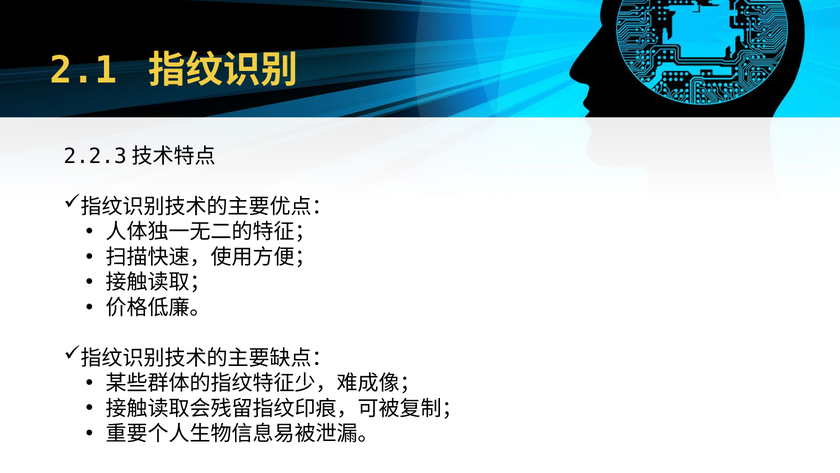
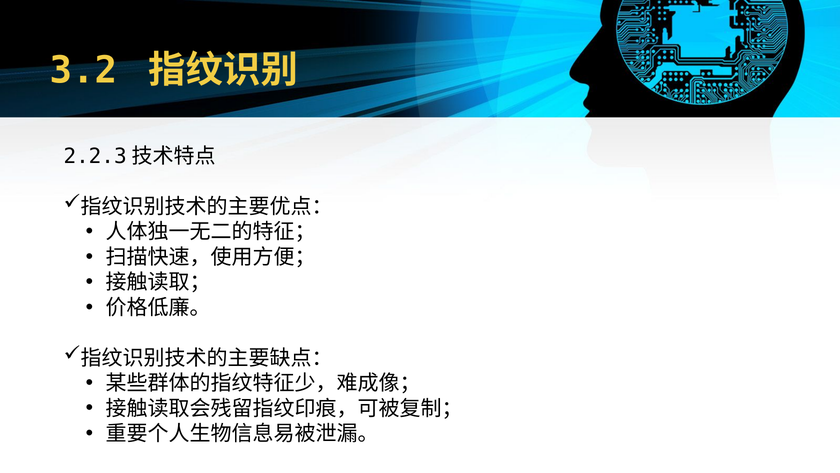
2.1: 2.1 -> 3.2 (83, 71)
